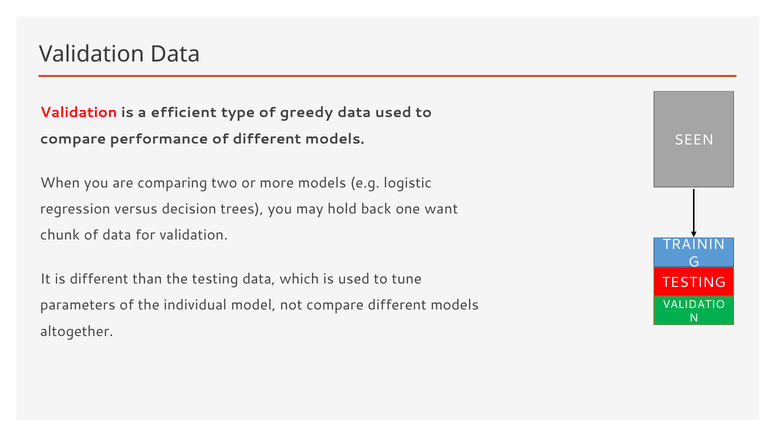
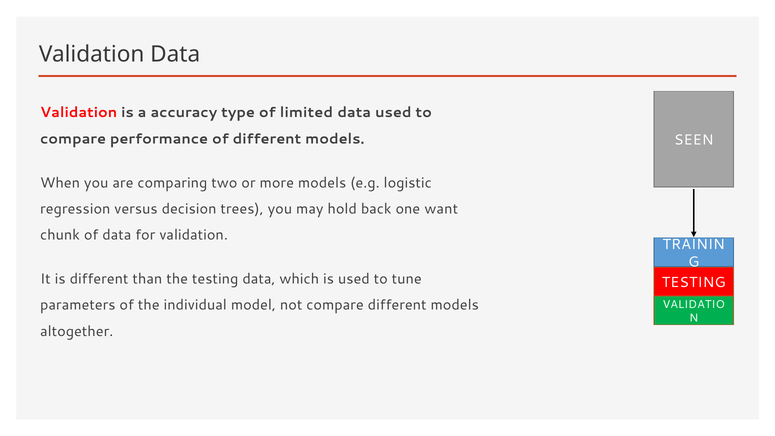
efficient: efficient -> accuracy (184, 113)
greedy: greedy -> limited (306, 113)
